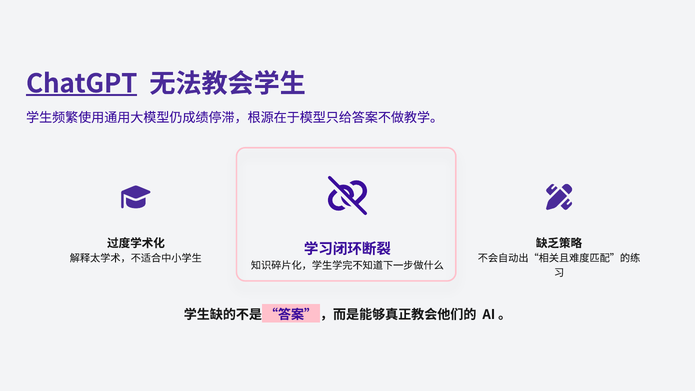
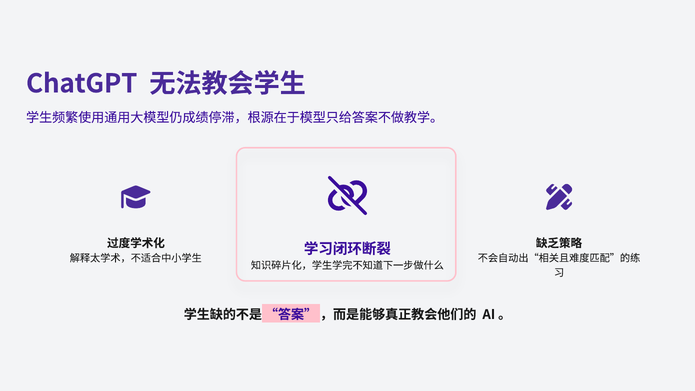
ChatGPT underline: present -> none (82, 84)
